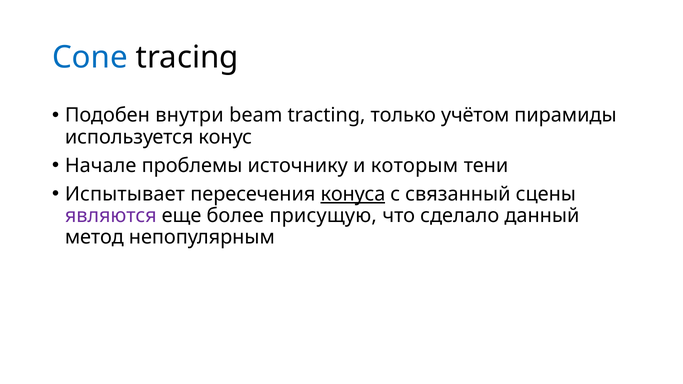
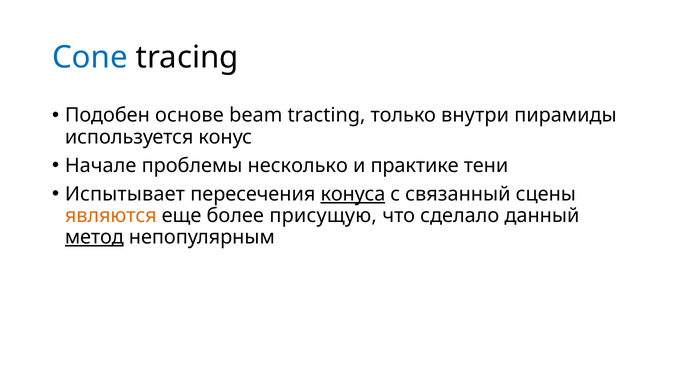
внутри: внутри -> основе (189, 115)
учётом: учётом -> внутри (475, 115)
источнику: источнику -> несколько (298, 166)
которым: которым -> практике (415, 166)
являются colour: purple -> orange (111, 216)
метод underline: none -> present (94, 237)
